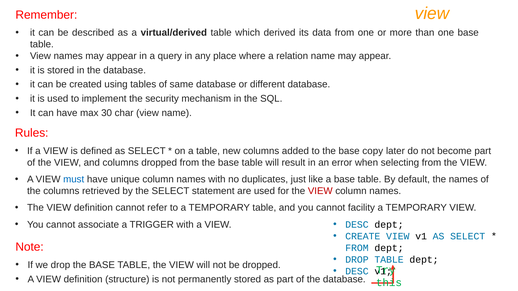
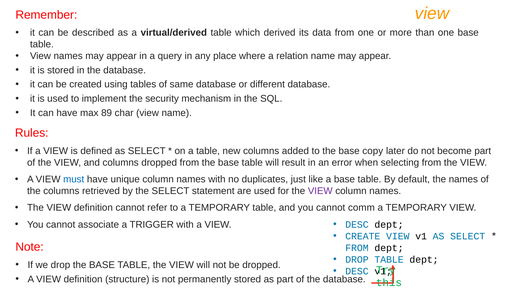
30: 30 -> 89 (107, 113)
VIEW colour: red -> purple (320, 191)
facility: facility -> comm (361, 208)
